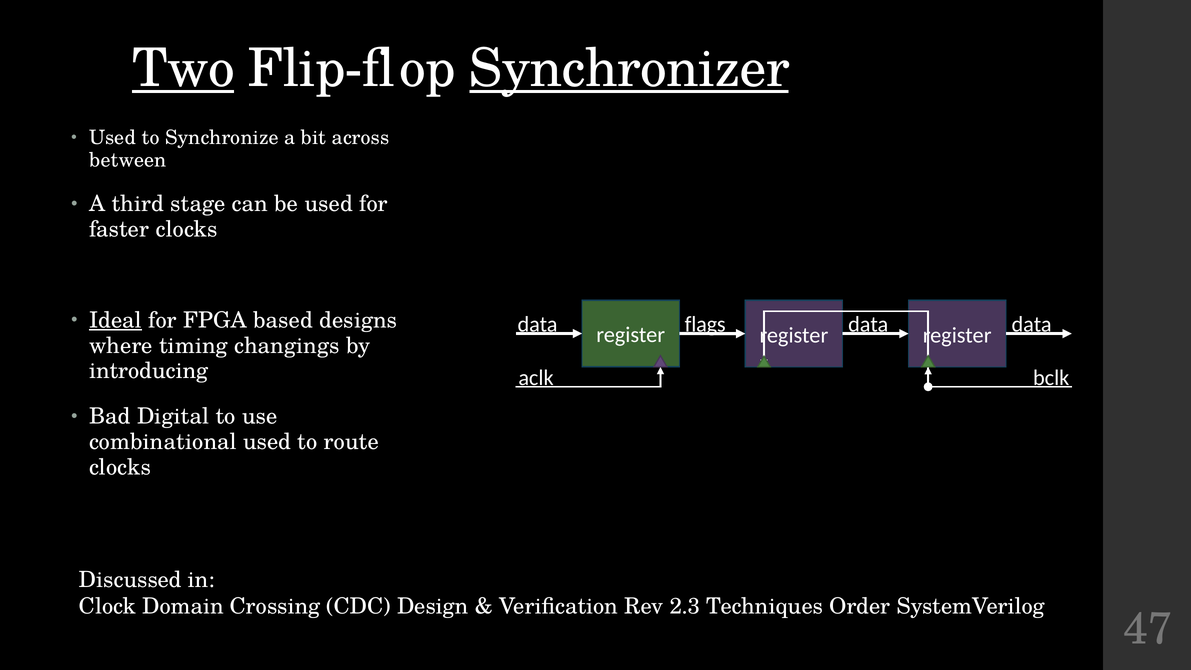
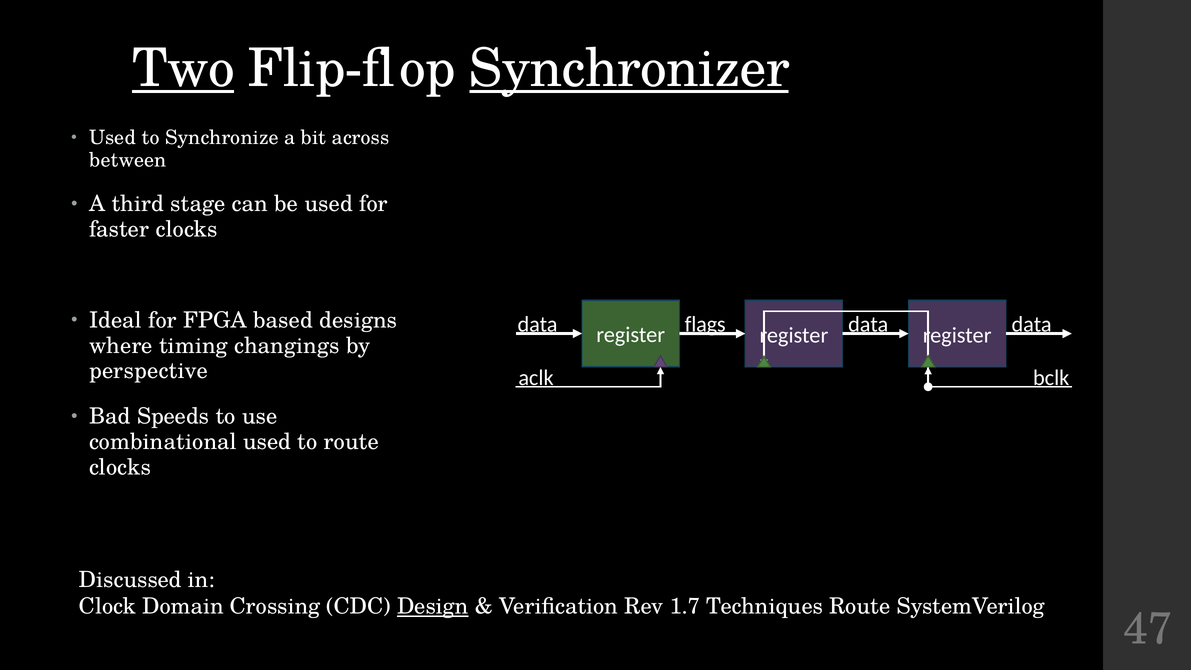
Ideal underline: present -> none (115, 320)
introducing: introducing -> perspective (149, 371)
Digital: Digital -> Speeds (173, 416)
Design underline: none -> present (433, 606)
2.3: 2.3 -> 1.7 (685, 606)
Techniques Order: Order -> Route (860, 606)
